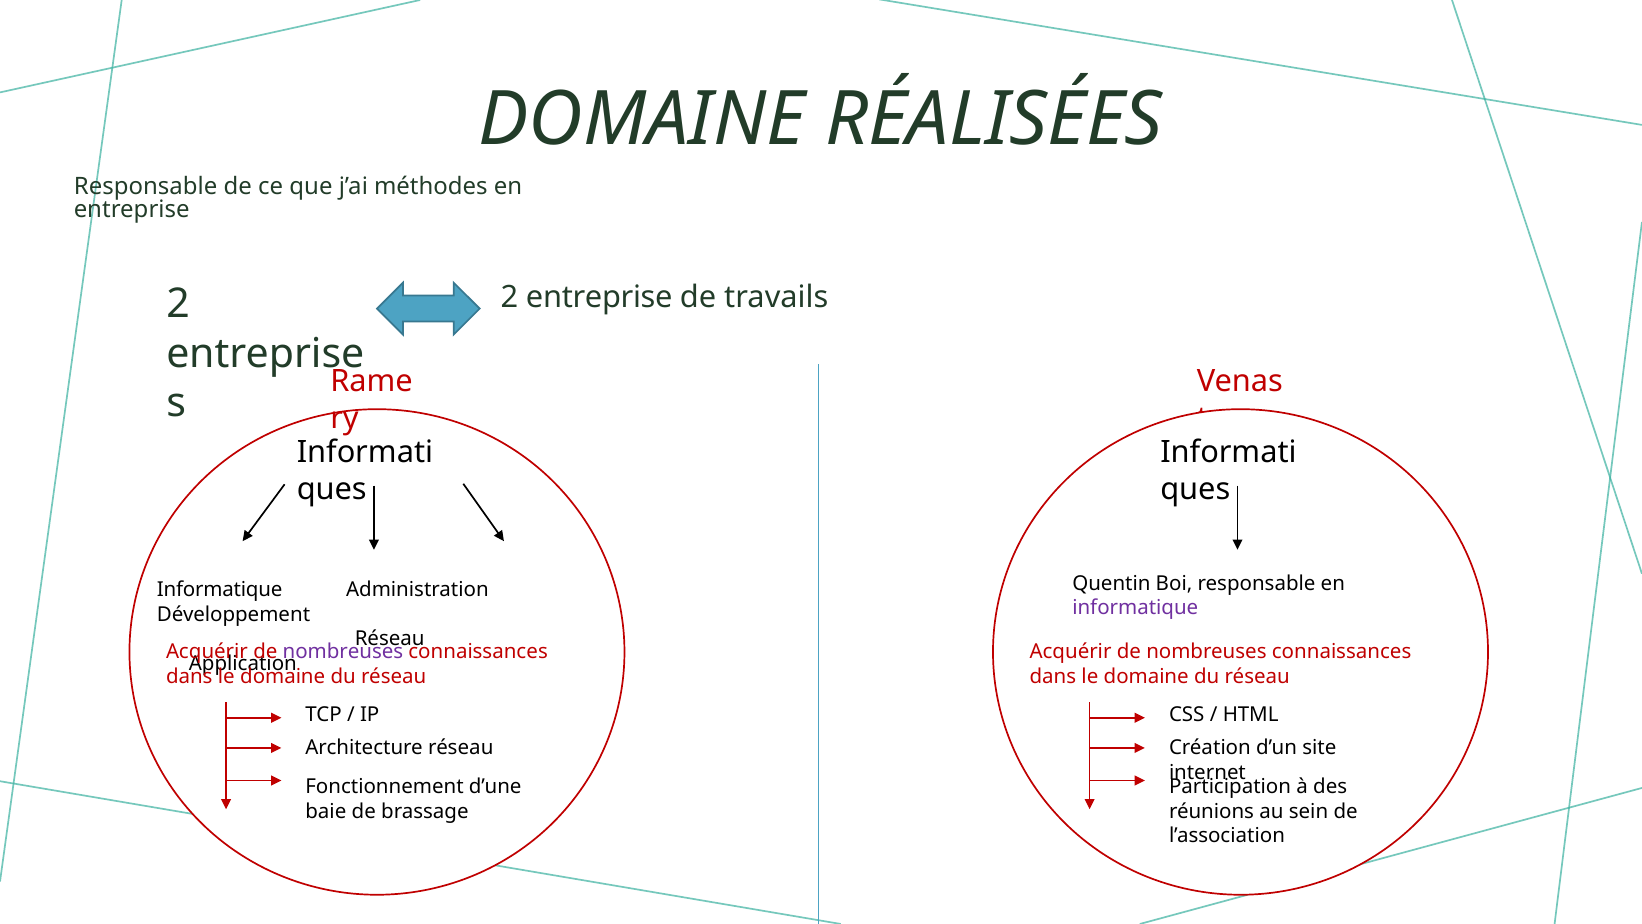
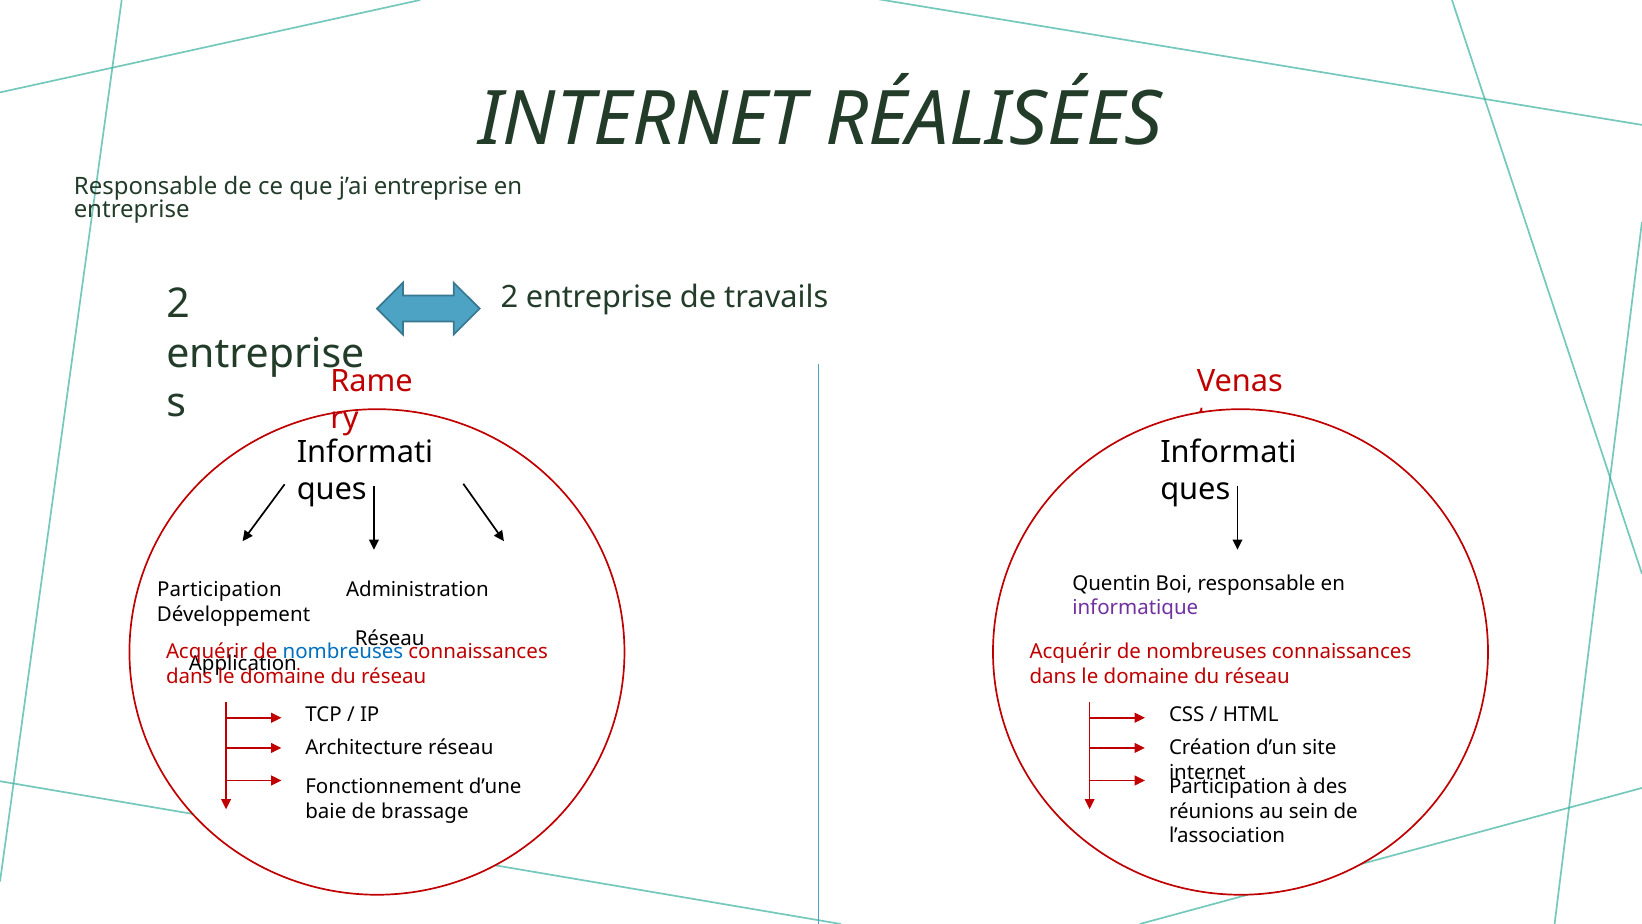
DOMAINE: DOMAINE -> INTERNET (642, 119)
j’ai méthodes: méthodes -> entreprise (431, 186)
Informatique: Informatique -> Participation (219, 590)
nombreuses colour: purple -> blue (343, 652)
